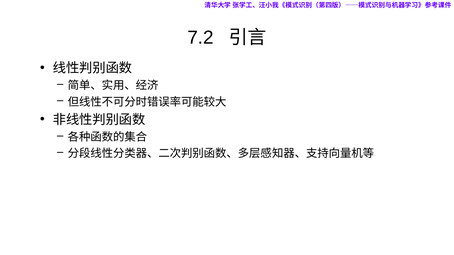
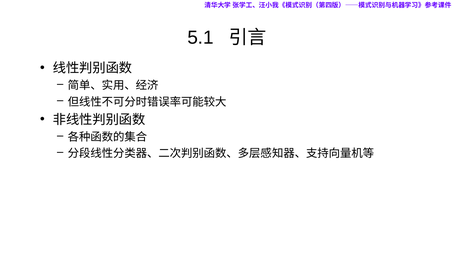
7.2: 7.2 -> 5.1 (201, 38)
